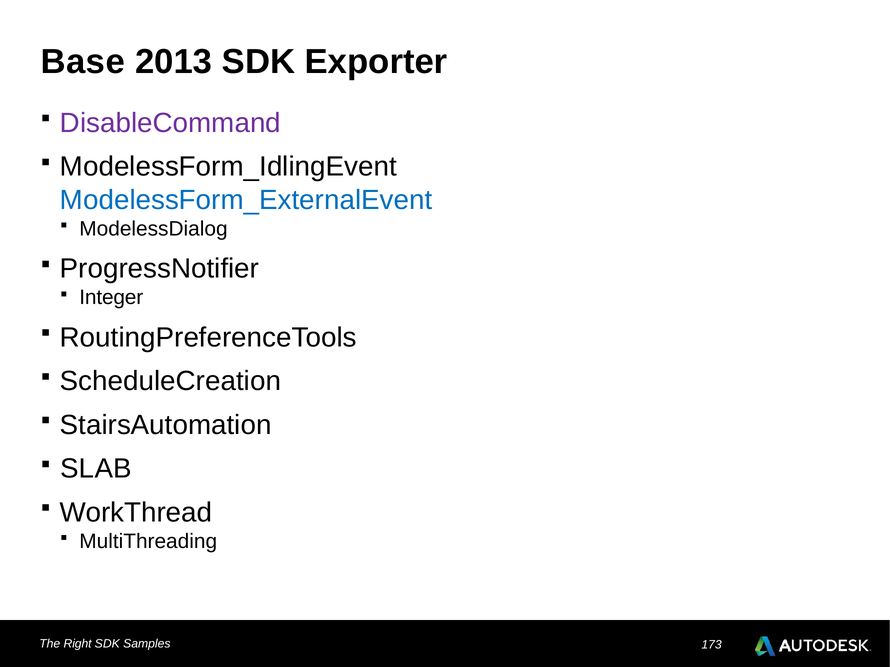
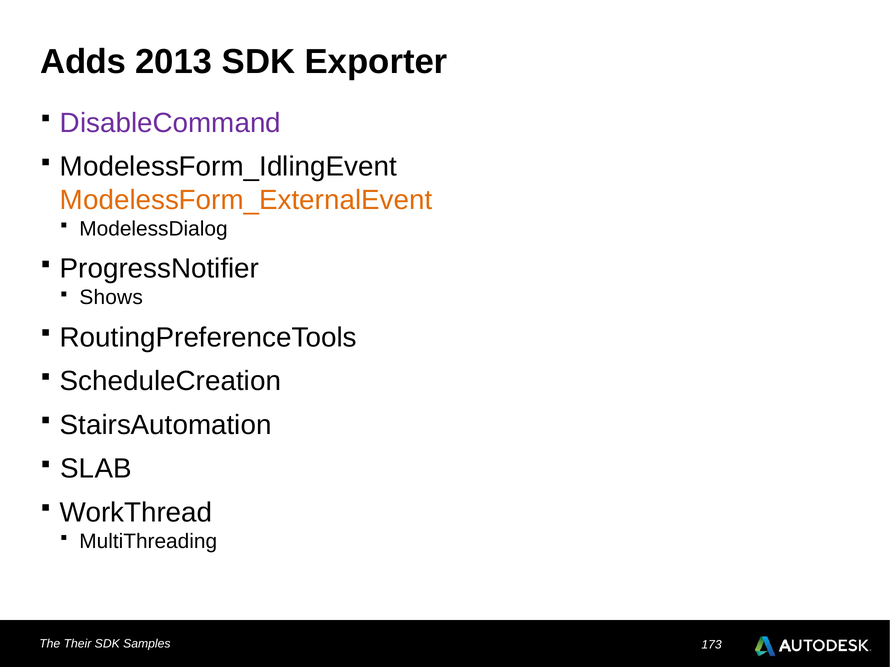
Base: Base -> Adds (83, 62)
ModelessForm_ExternalEvent colour: blue -> orange (246, 200)
Integer: Integer -> Shows (111, 298)
Right: Right -> Their (78, 644)
